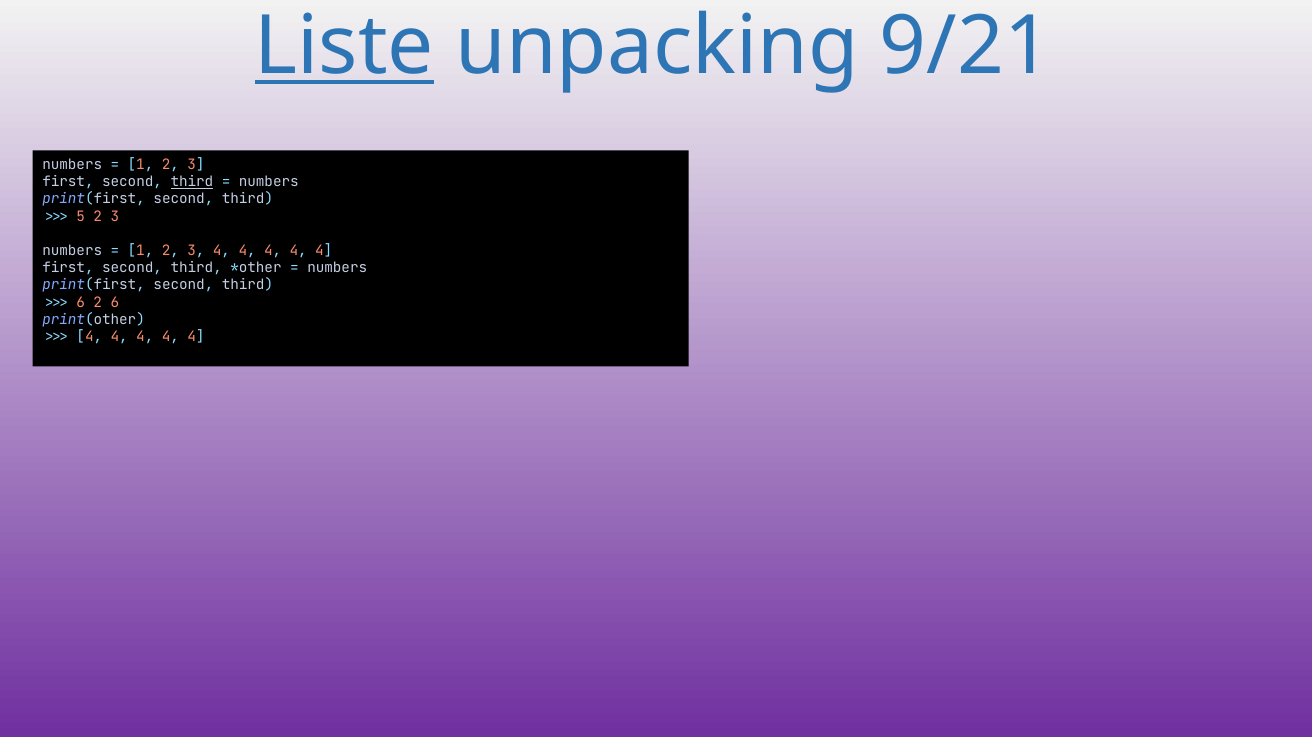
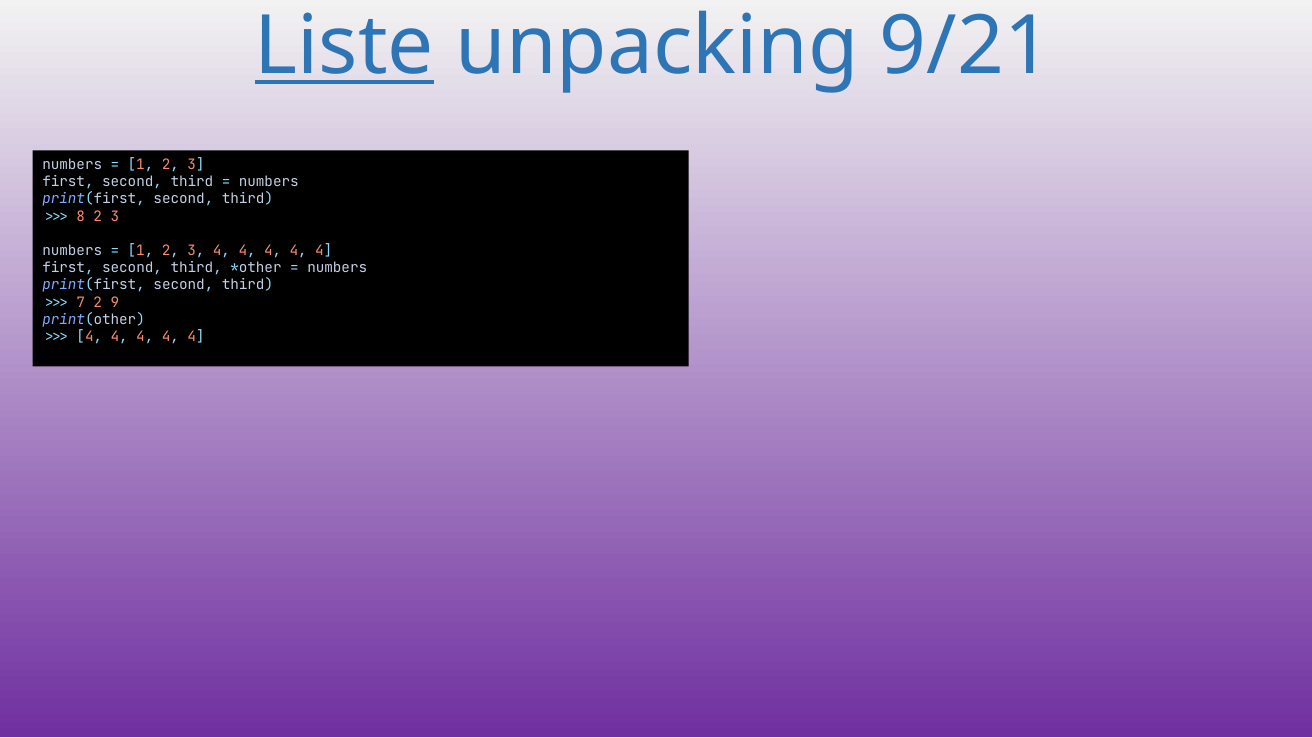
third underline: present -> none (192, 182)
5: 5 -> 8 (81, 216)
6: 6 -> 7 (81, 302)
2 6: 6 -> 9 (115, 302)
